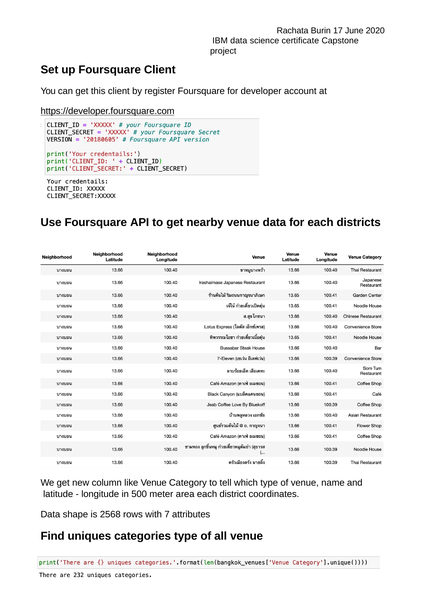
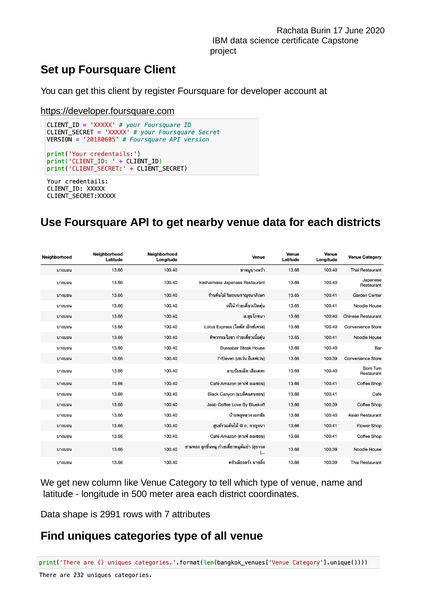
2568: 2568 -> 2991 (110, 514)
